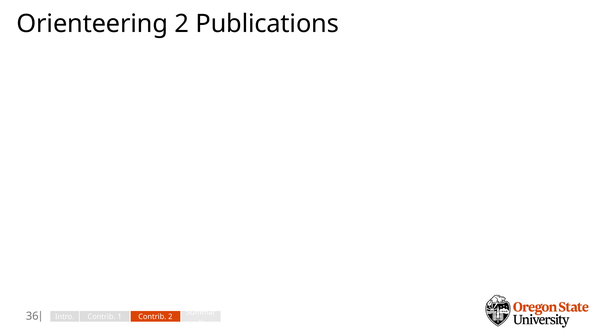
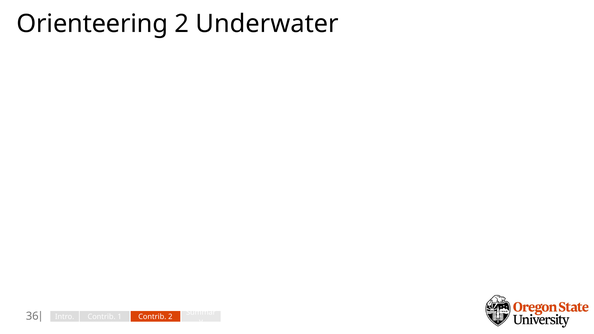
Publications: Publications -> Underwater (267, 24)
